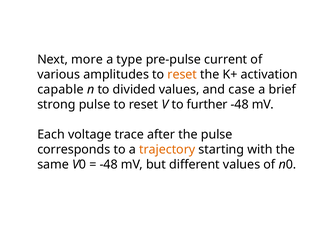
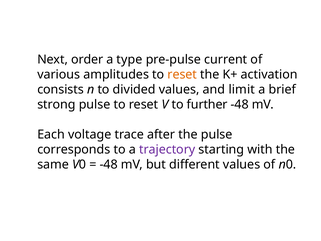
more: more -> order (87, 60)
capable: capable -> consists (61, 90)
case: case -> limit (242, 90)
trajectory colour: orange -> purple (167, 149)
